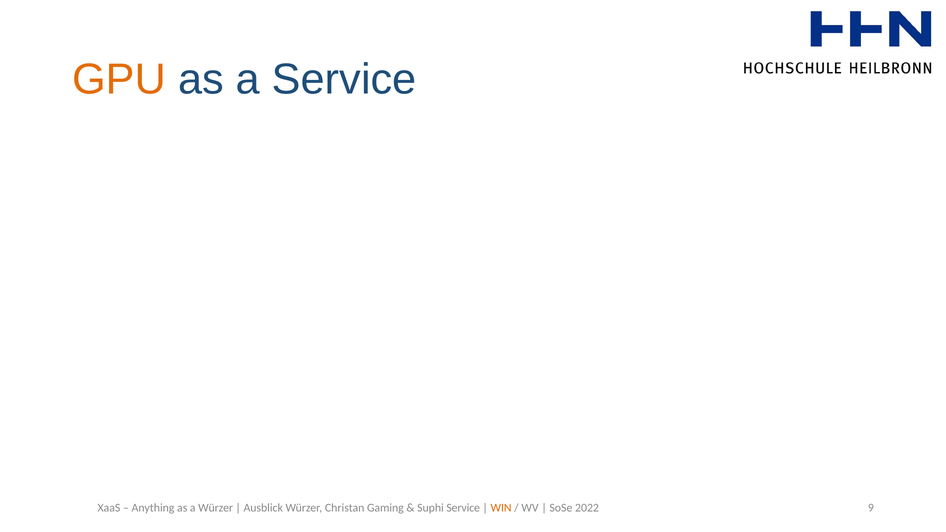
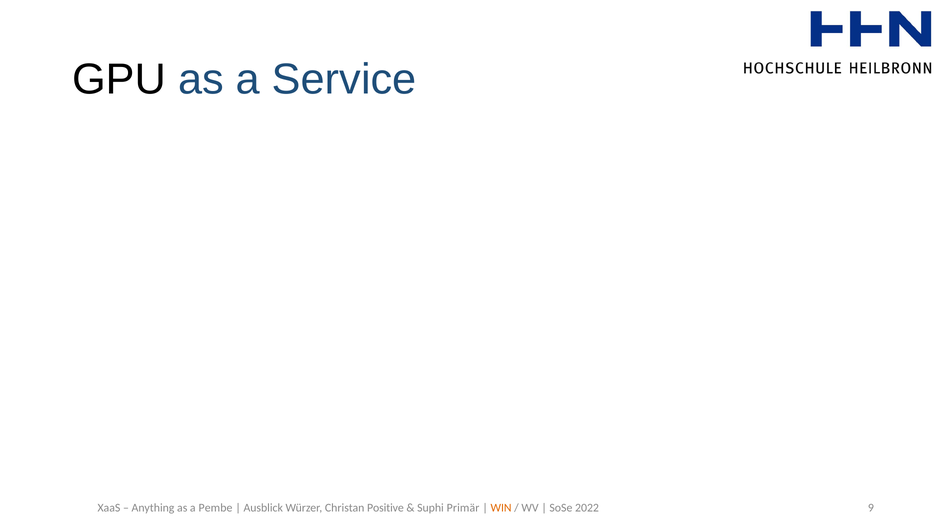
GPU colour: orange -> black (119, 79)
a Würzer: Würzer -> Pembe (216, 508)
Gaming: Gaming -> Positive (385, 508)
Suphi Service: Service -> Primär (463, 508)
